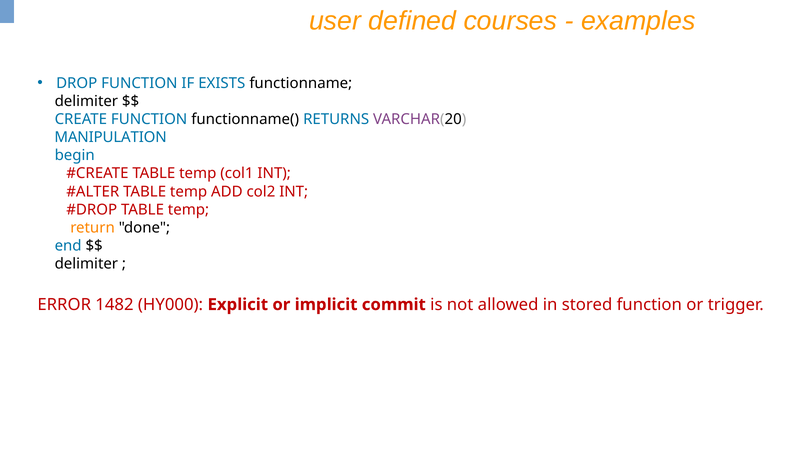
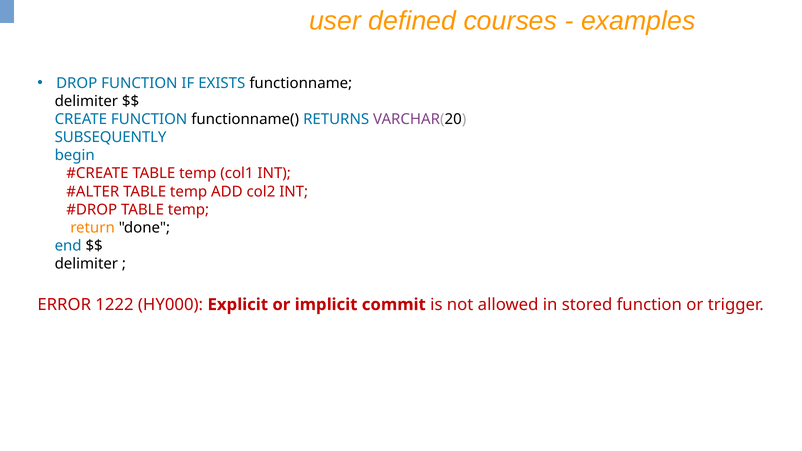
MANIPULATION: MANIPULATION -> SUBSEQUENTLY (111, 137)
1482: 1482 -> 1222 (114, 305)
